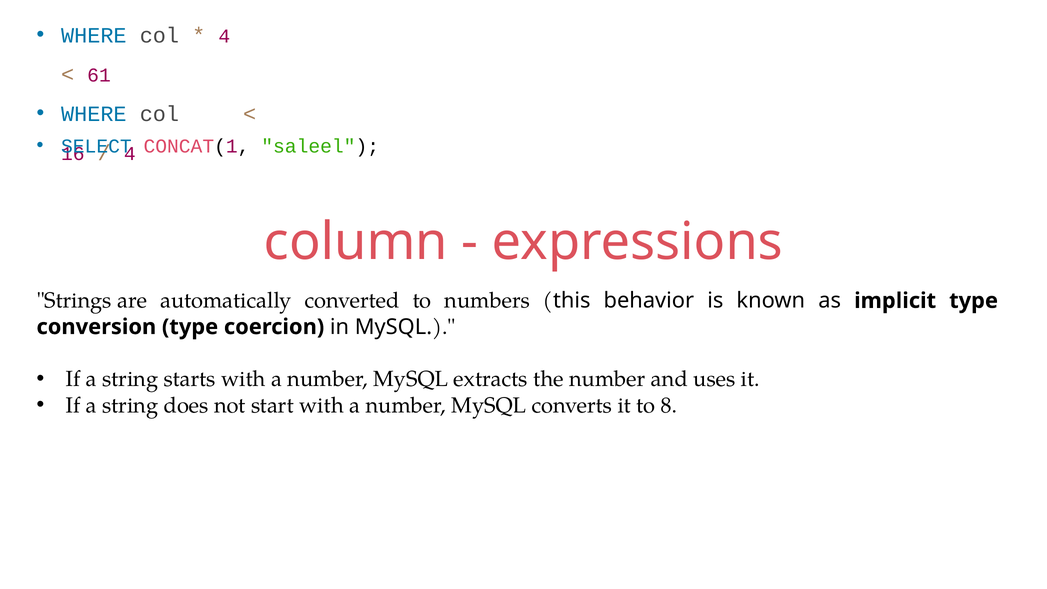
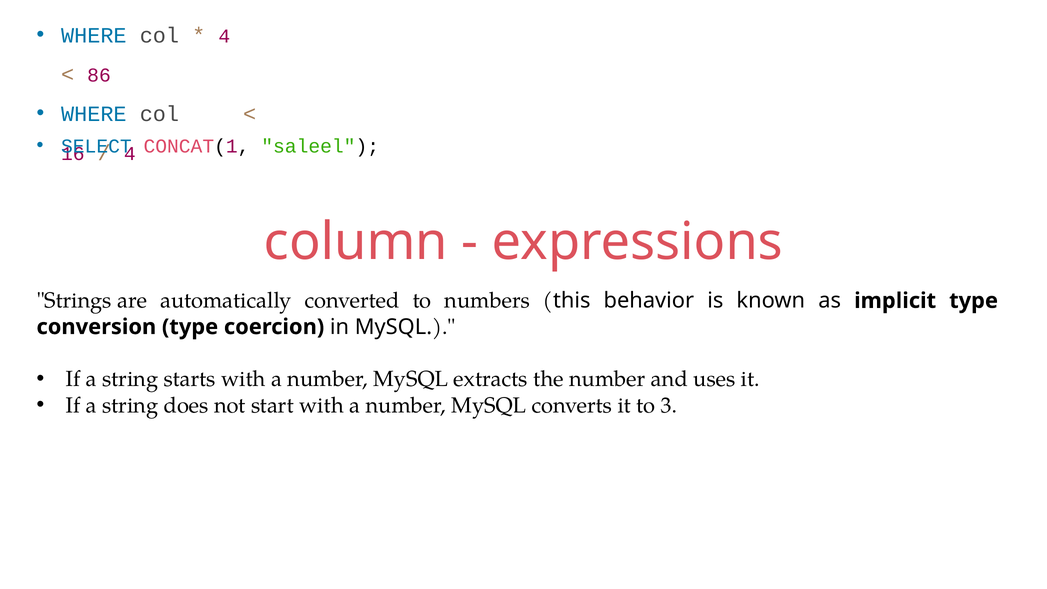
61: 61 -> 86 (99, 75)
8: 8 -> 3 (669, 405)
